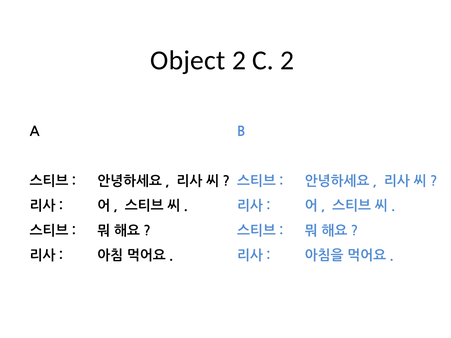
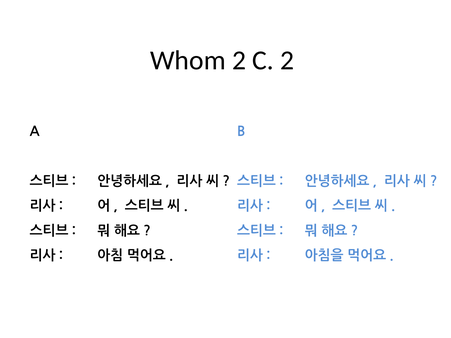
Object: Object -> Whom (188, 61)
